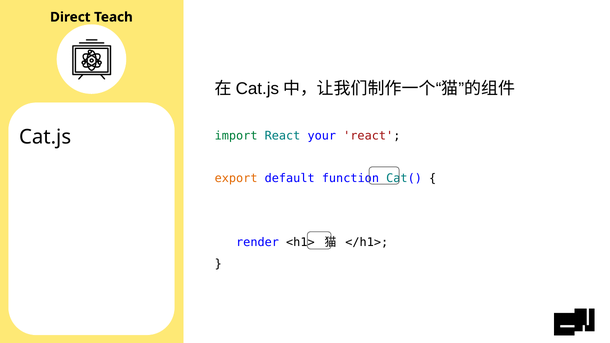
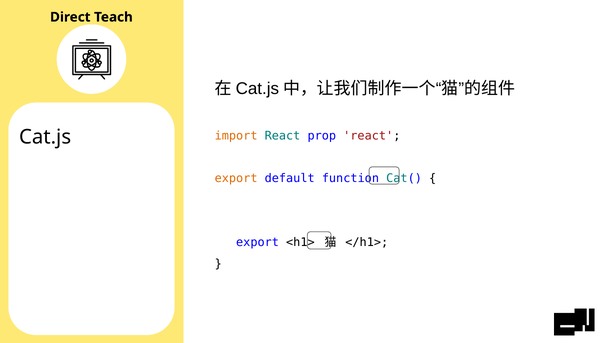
import colour: green -> orange (236, 136)
your: your -> prop (322, 136)
render: render -> export (258, 243)
